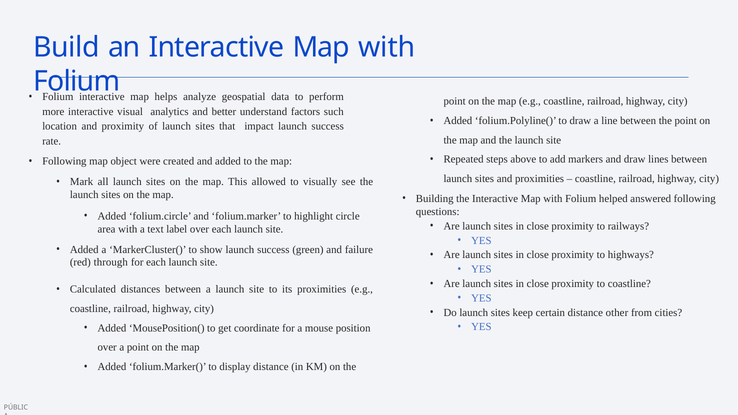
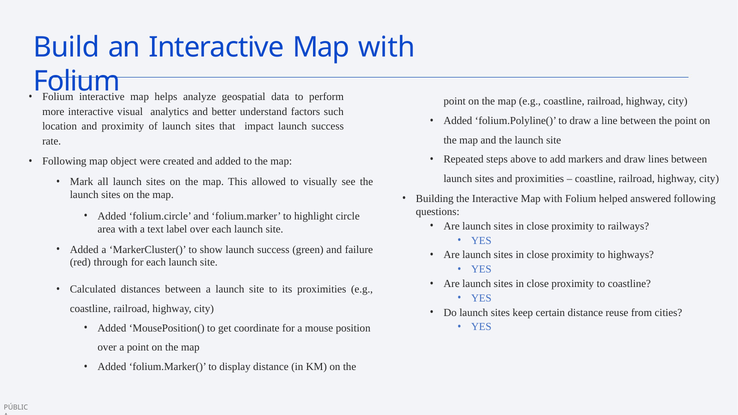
other: other -> reuse (617, 313)
